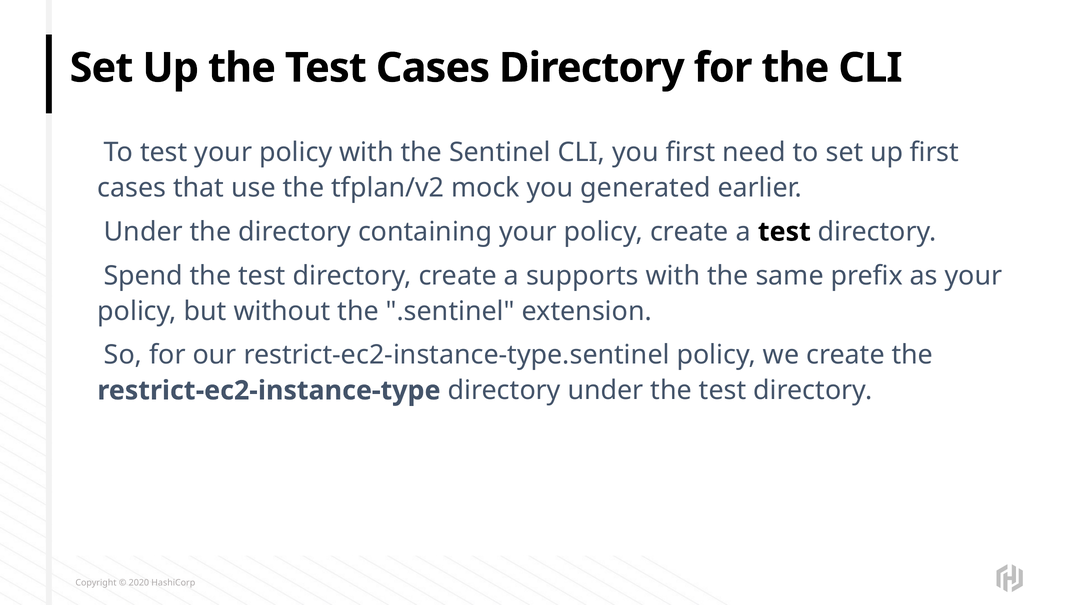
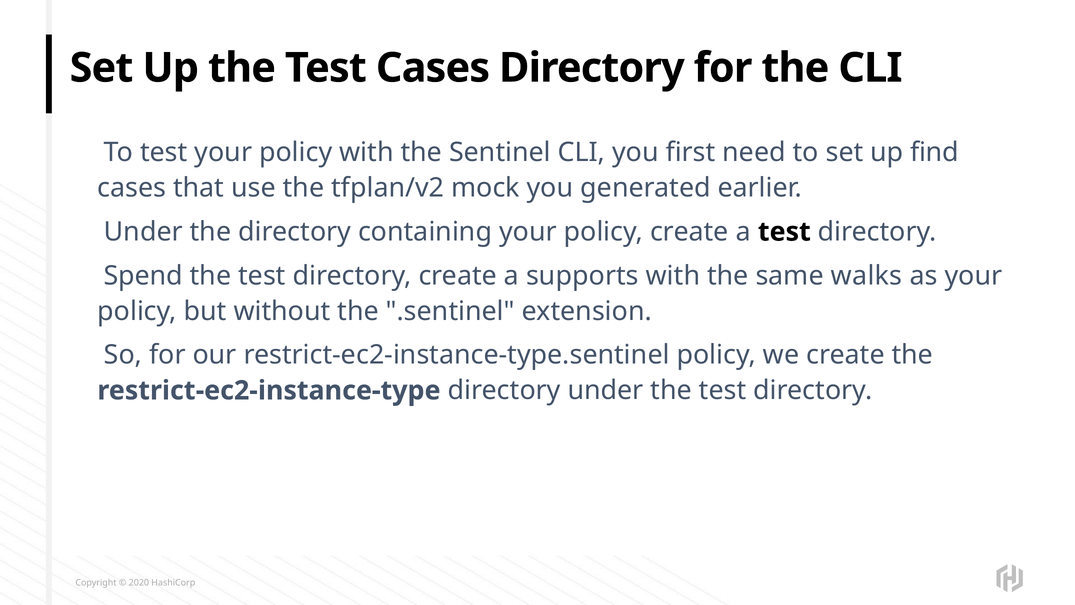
up first: first -> find (934, 152)
prefix: prefix -> walks (867, 276)
